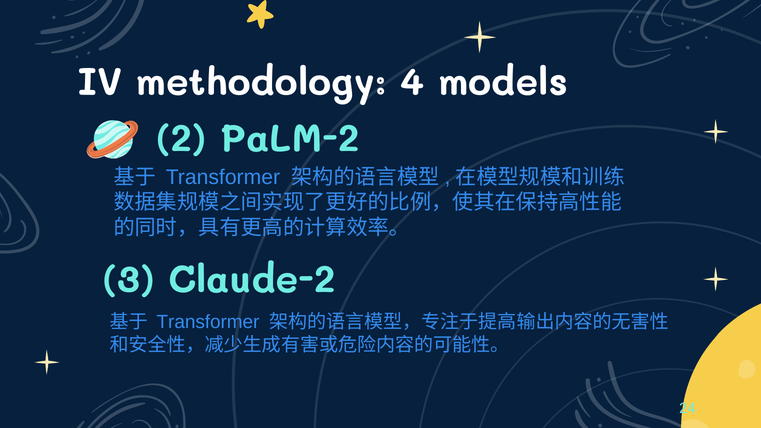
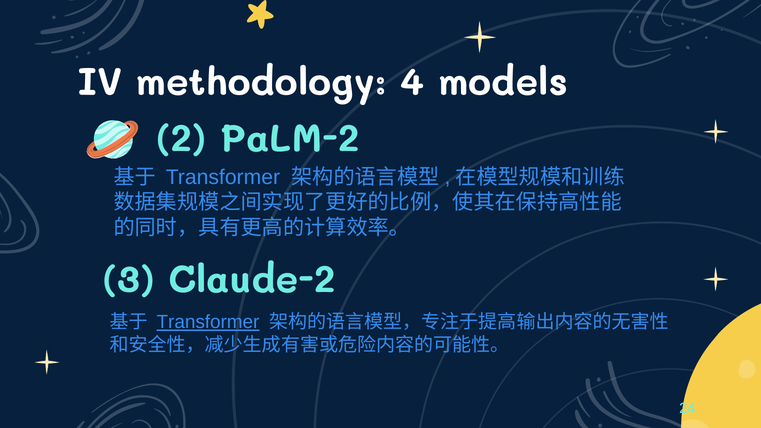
Transformer underline: none -> present (208, 322)
